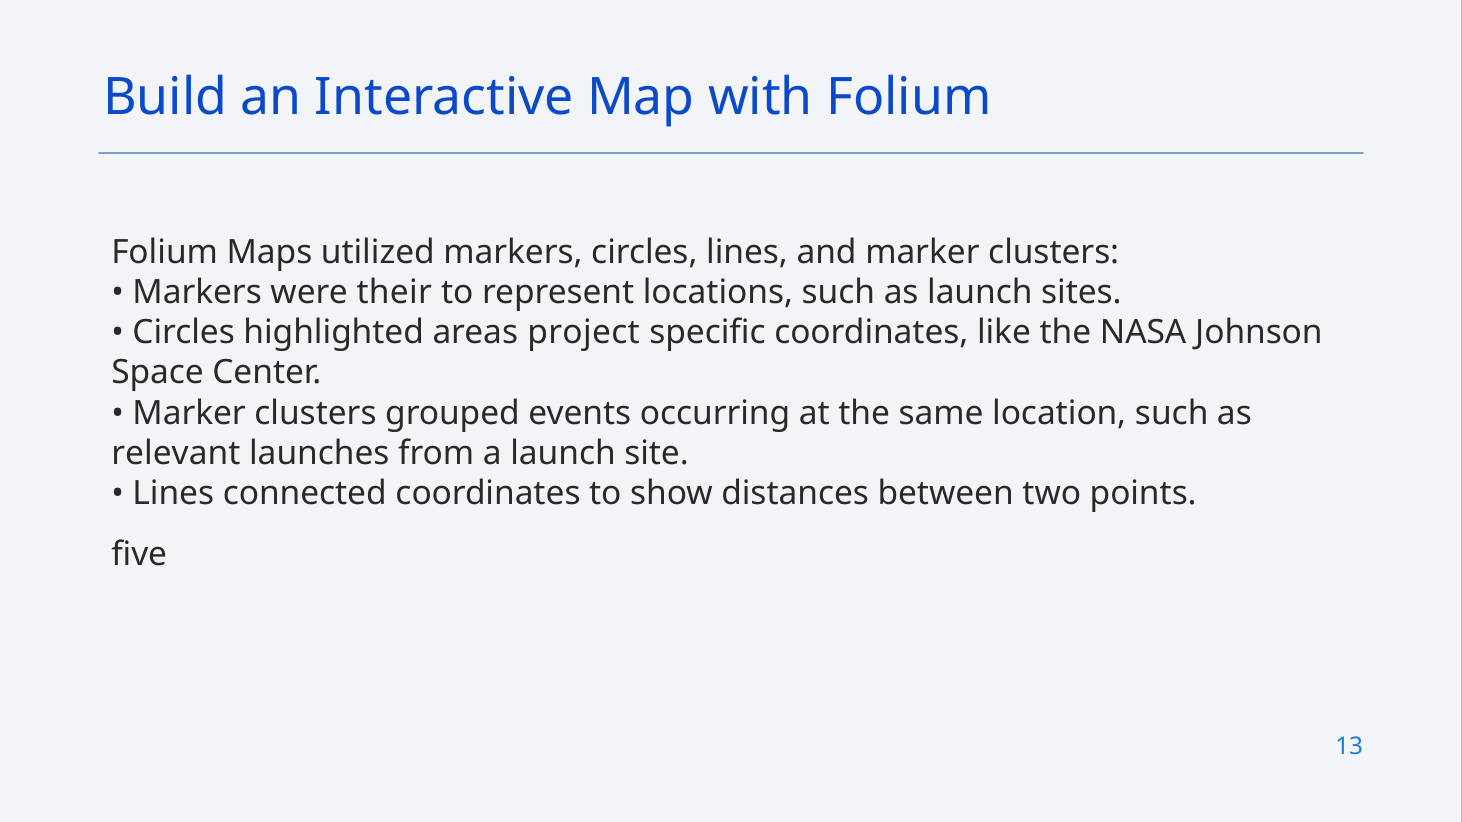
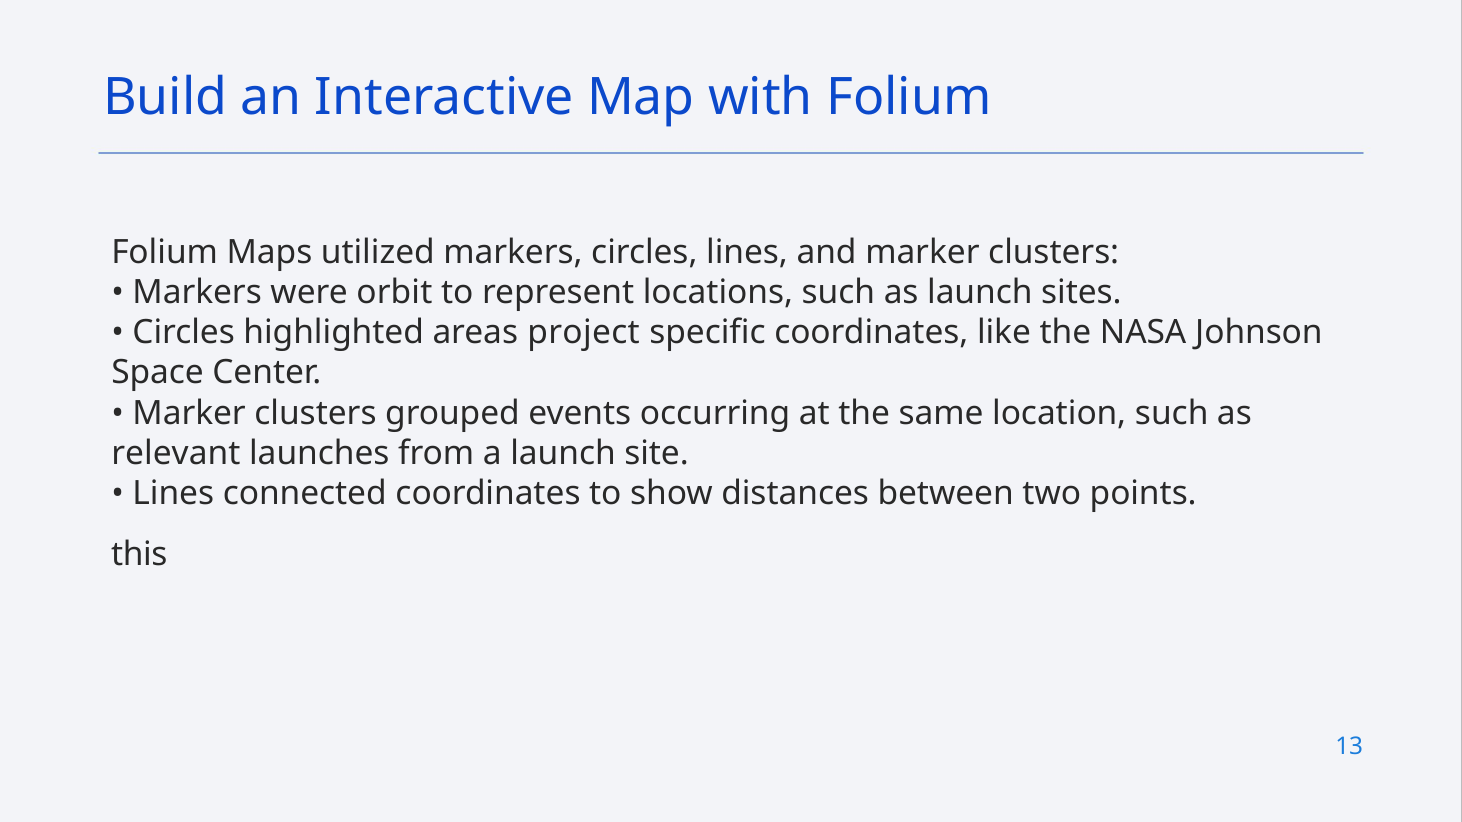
their: their -> orbit (394, 293)
five: five -> this (139, 555)
